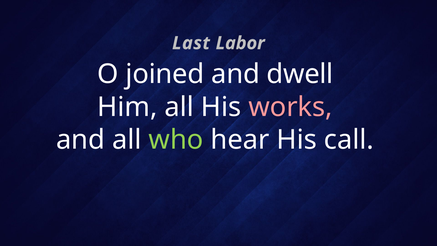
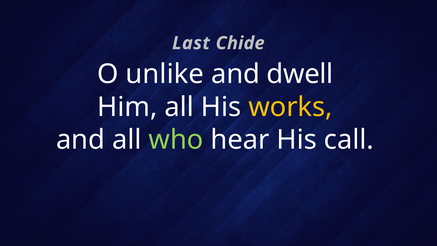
Labor: Labor -> Chide (240, 43)
joined: joined -> unlike (165, 74)
works colour: pink -> yellow (290, 107)
